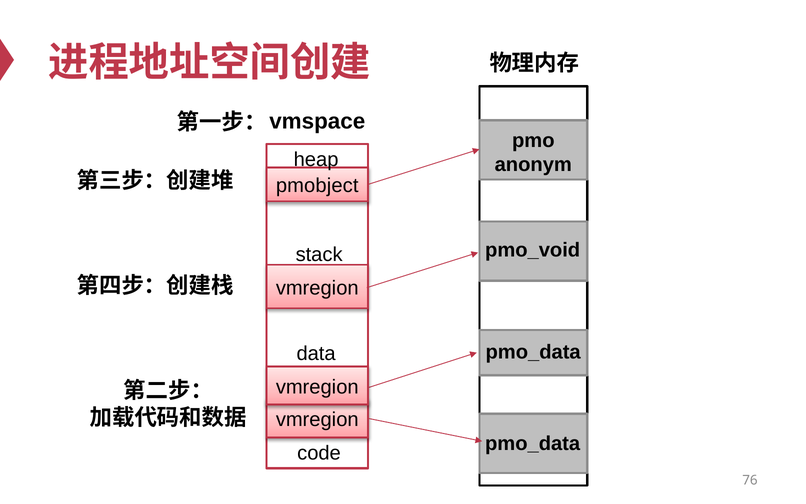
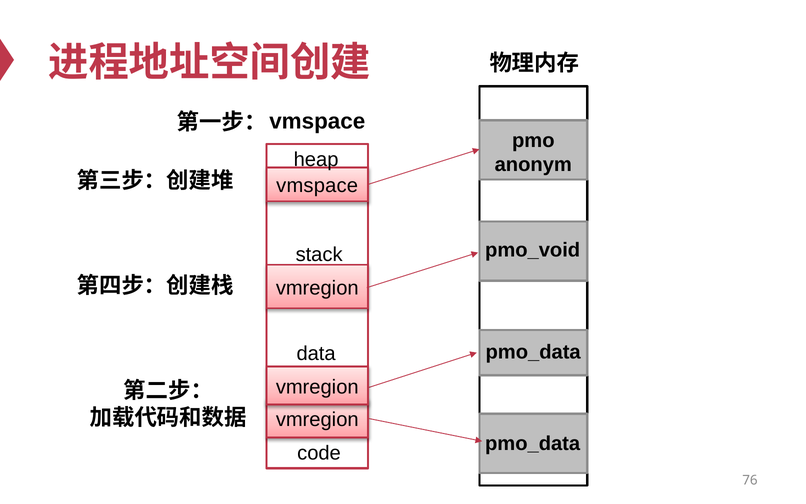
pmobject: pmobject -> vmspace (317, 186)
